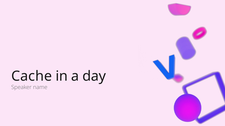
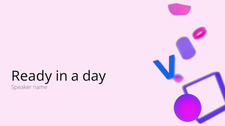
Cache: Cache -> Ready (32, 77)
